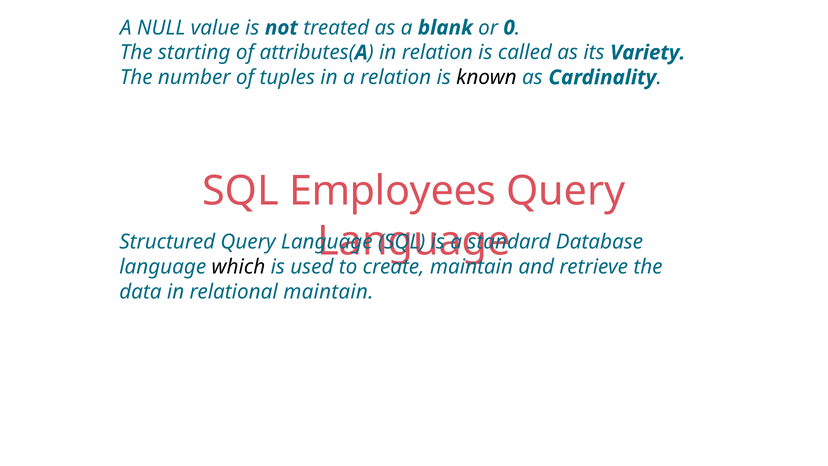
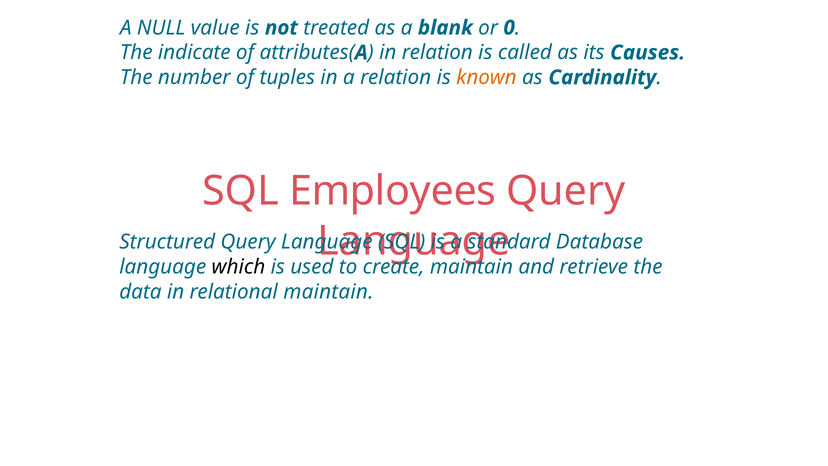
starting: starting -> indicate (194, 53)
Variety: Variety -> Causes (648, 53)
known colour: black -> orange (486, 77)
